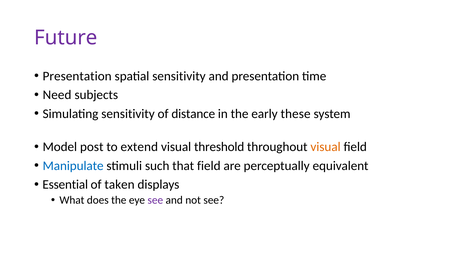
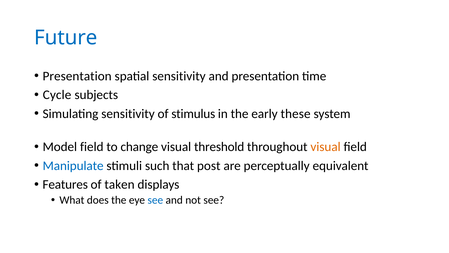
Future colour: purple -> blue (66, 38)
Need: Need -> Cycle (57, 95)
distance: distance -> stimulus (193, 113)
Model post: post -> field (92, 147)
extend: extend -> change (139, 147)
that field: field -> post (209, 166)
Essential: Essential -> Features (65, 184)
see colour: purple -> blue (155, 200)
